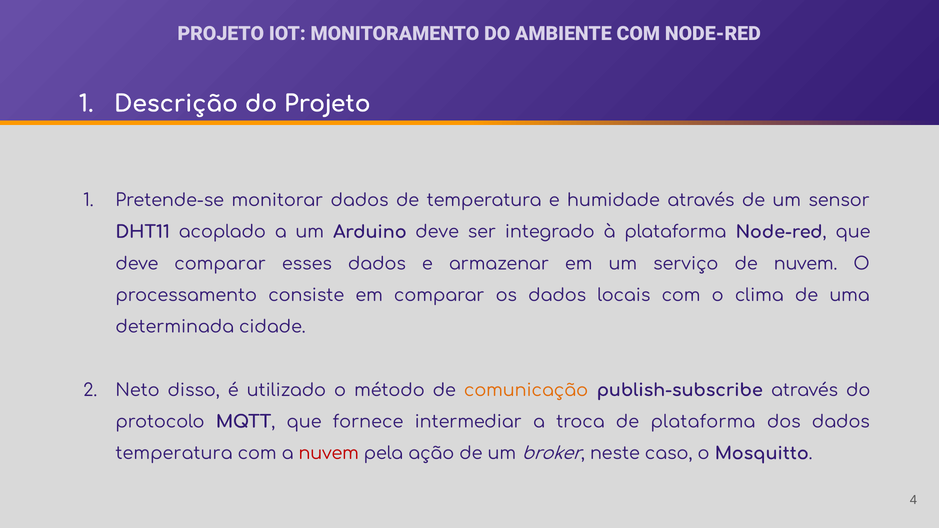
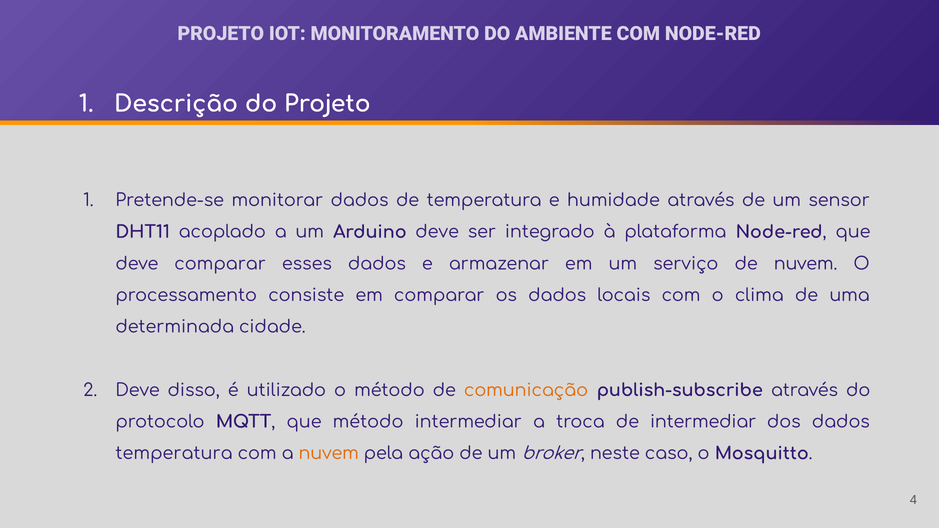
Neto: Neto -> Deve (138, 390)
que fornece: fornece -> método (368, 422)
de plataforma: plataforma -> intermediar (703, 422)
nuvem colour: red -> orange (329, 454)
